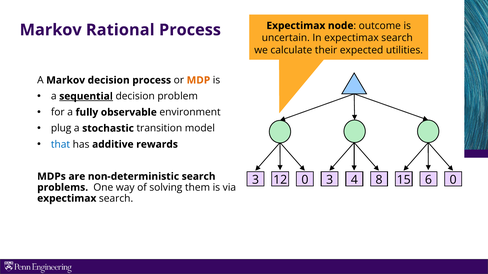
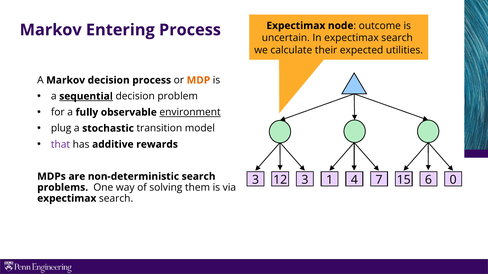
Rational: Rational -> Entering (120, 30)
environment underline: none -> present (190, 112)
that colour: blue -> purple (60, 145)
12 0: 0 -> 3 (305, 180)
3 3: 3 -> 1 (330, 180)
8: 8 -> 7 (379, 180)
